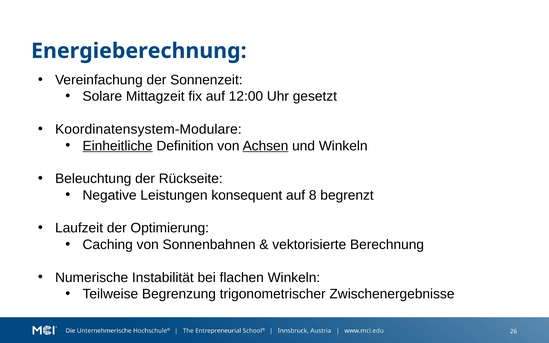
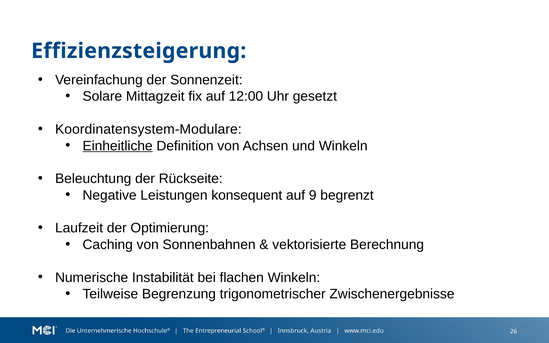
Energieberechnung: Energieberechnung -> Effizienzsteigerung (139, 51)
Achsen underline: present -> none (265, 146)
8: 8 -> 9 (313, 195)
